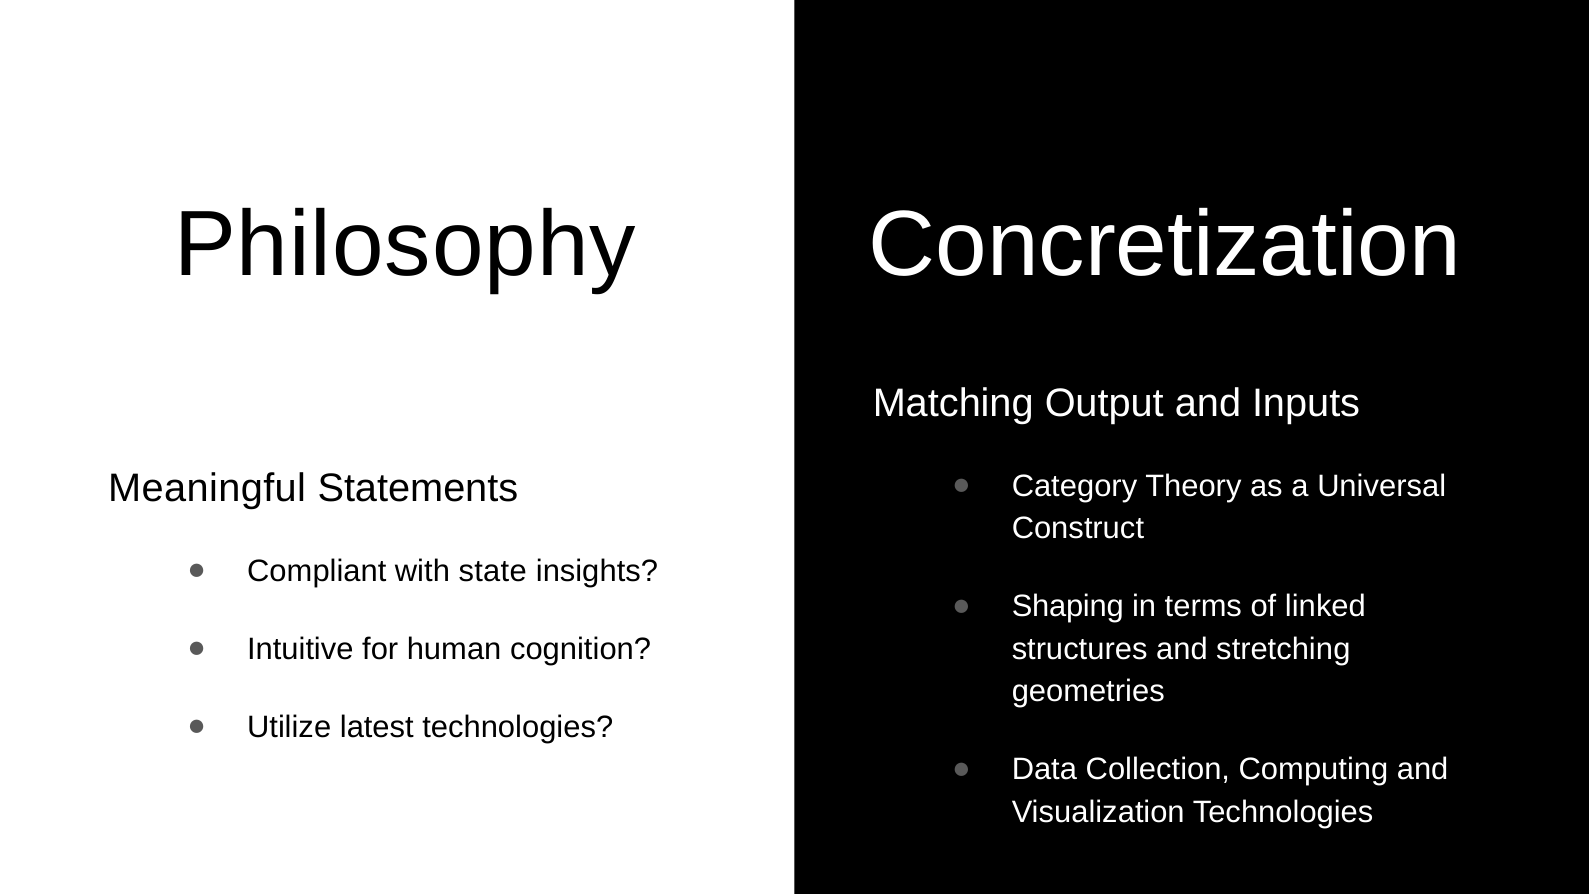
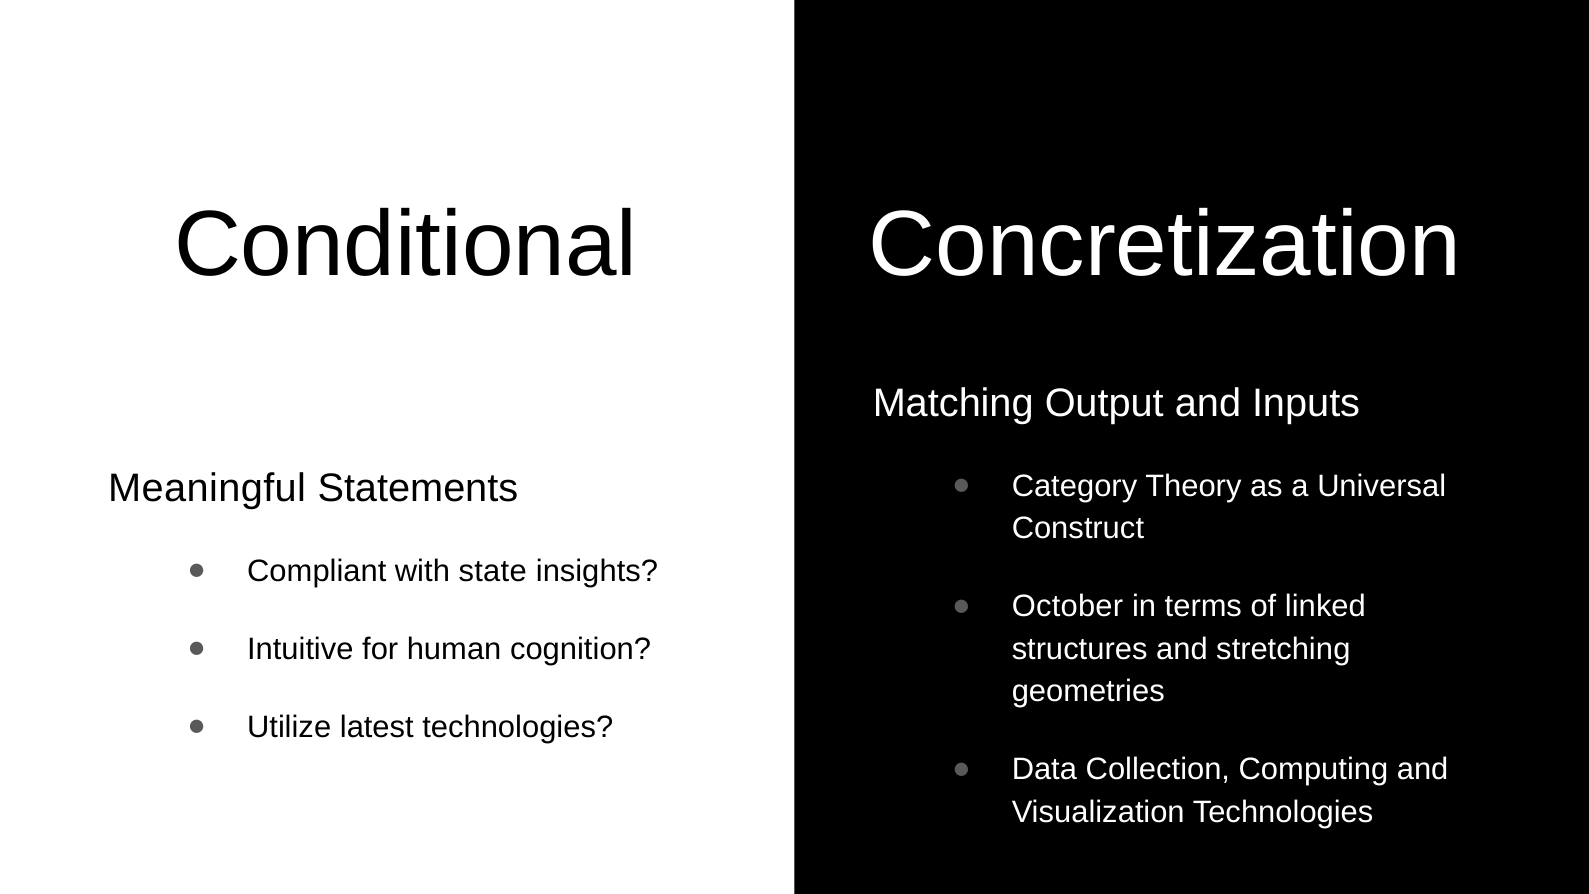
Philosophy: Philosophy -> Conditional (406, 245)
Shaping: Shaping -> October (1067, 606)
